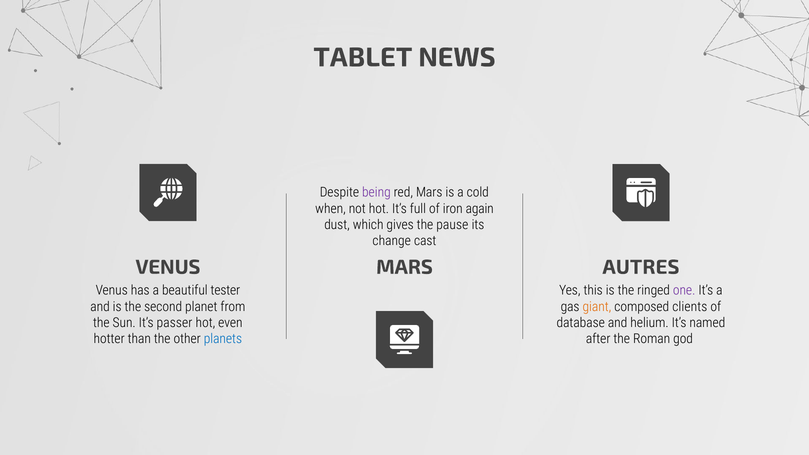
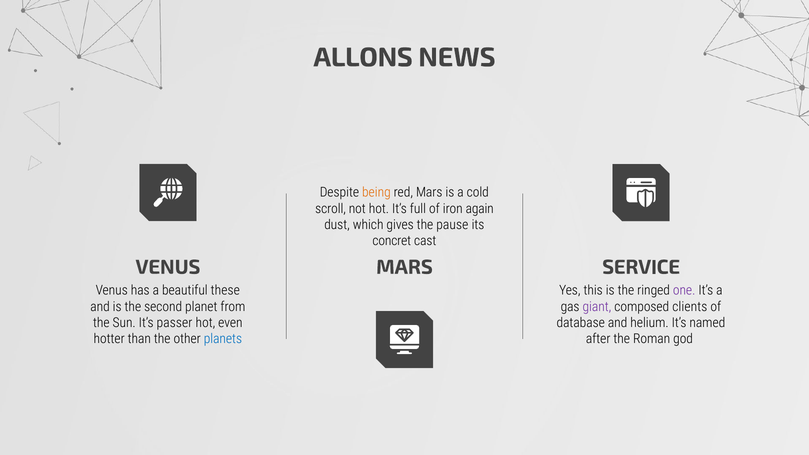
TABLET: TABLET -> ALLONS (363, 57)
being colour: purple -> orange (376, 192)
when: when -> scroll (331, 209)
change: change -> concret (392, 241)
AUTRES: AUTRES -> SERVICE (641, 267)
tester: tester -> these (225, 291)
giant colour: orange -> purple (597, 307)
